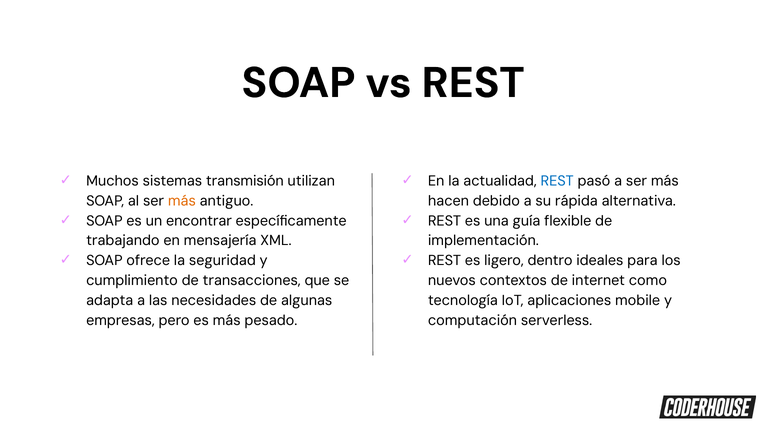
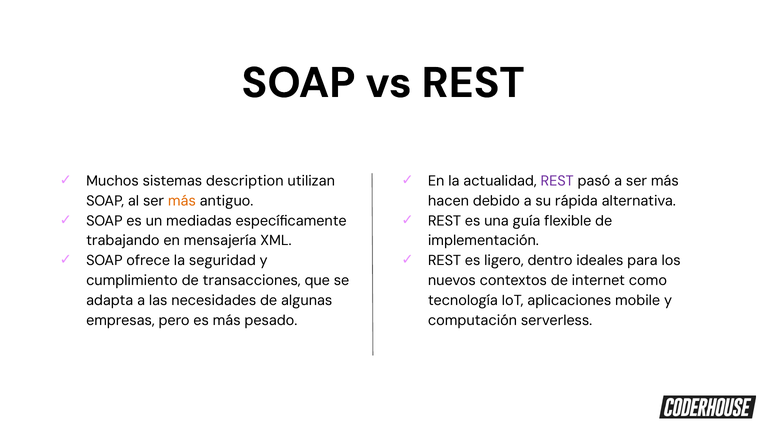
transmisión: transmisión -> description (245, 181)
REST colour: blue -> purple (557, 181)
encontrar: encontrar -> mediadas (199, 221)
